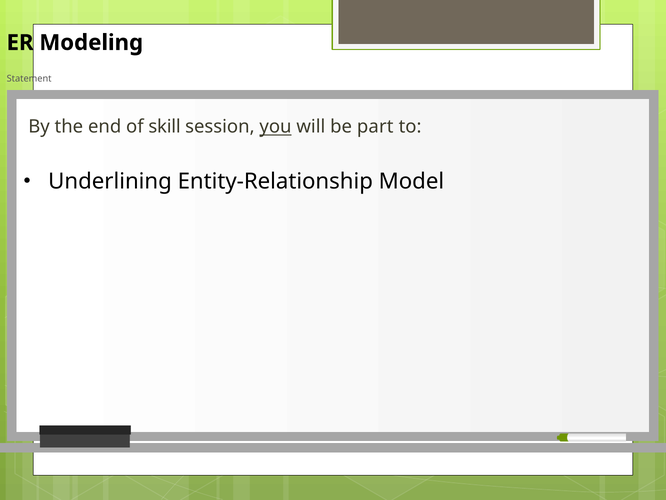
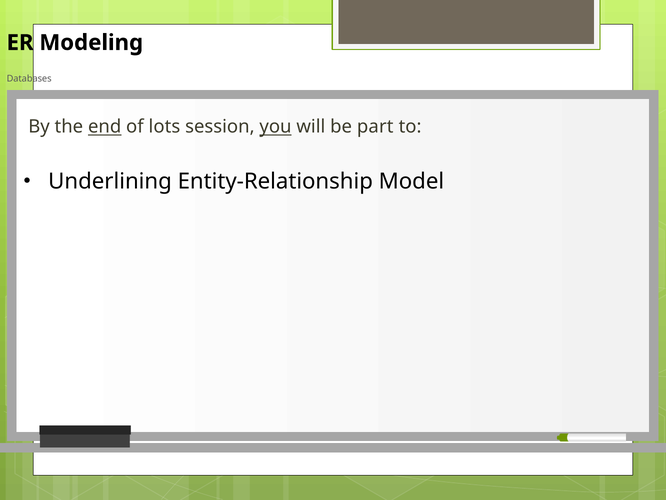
Statement: Statement -> Databases (29, 79)
end underline: none -> present (105, 127)
skill: skill -> lots (164, 127)
